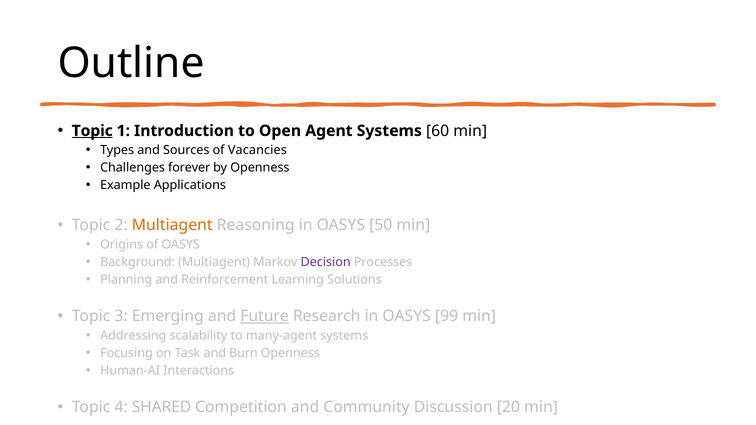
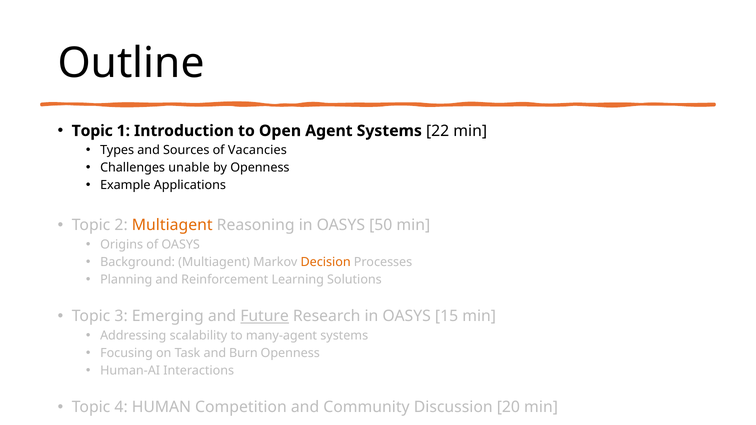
Topic underline: present -> none (92, 131)
60: 60 -> 22 (438, 131)
forever: forever -> unable (189, 168)
Decision colour: purple -> orange (326, 262)
99: 99 -> 15 (447, 316)
SHARED: SHARED -> HUMAN (161, 407)
